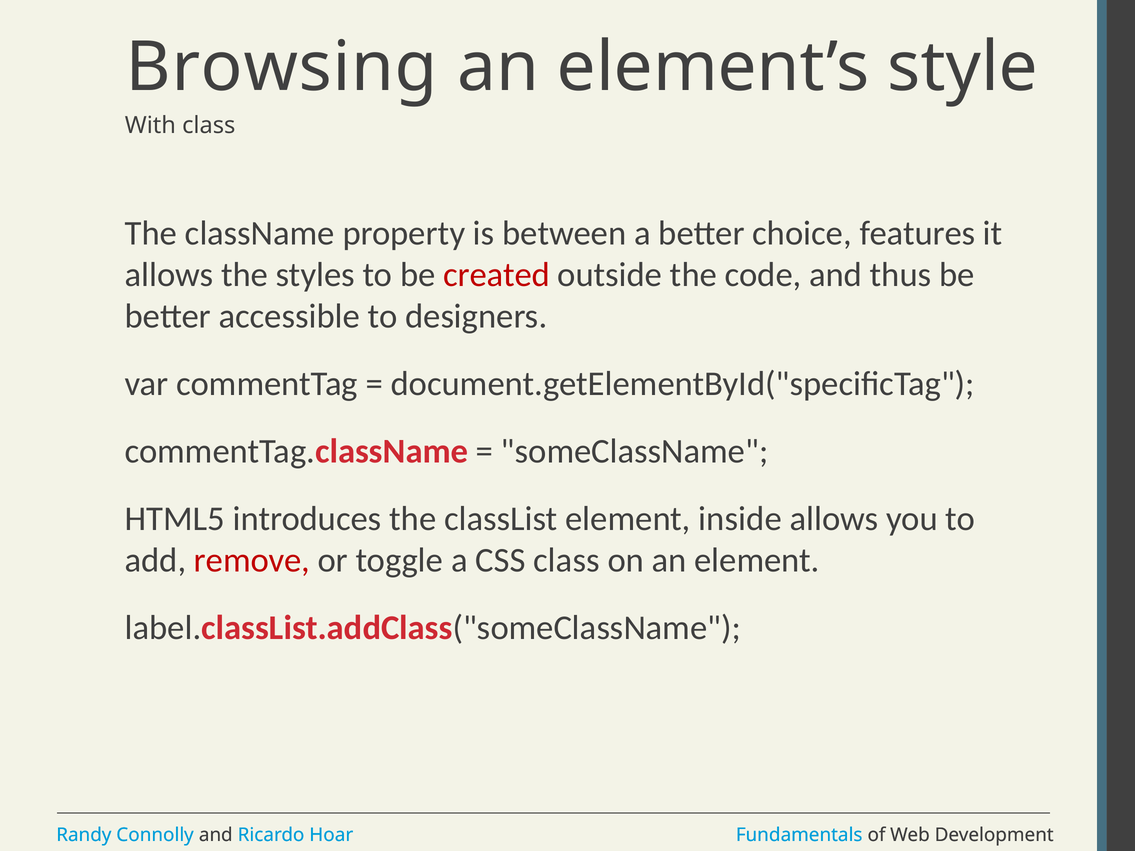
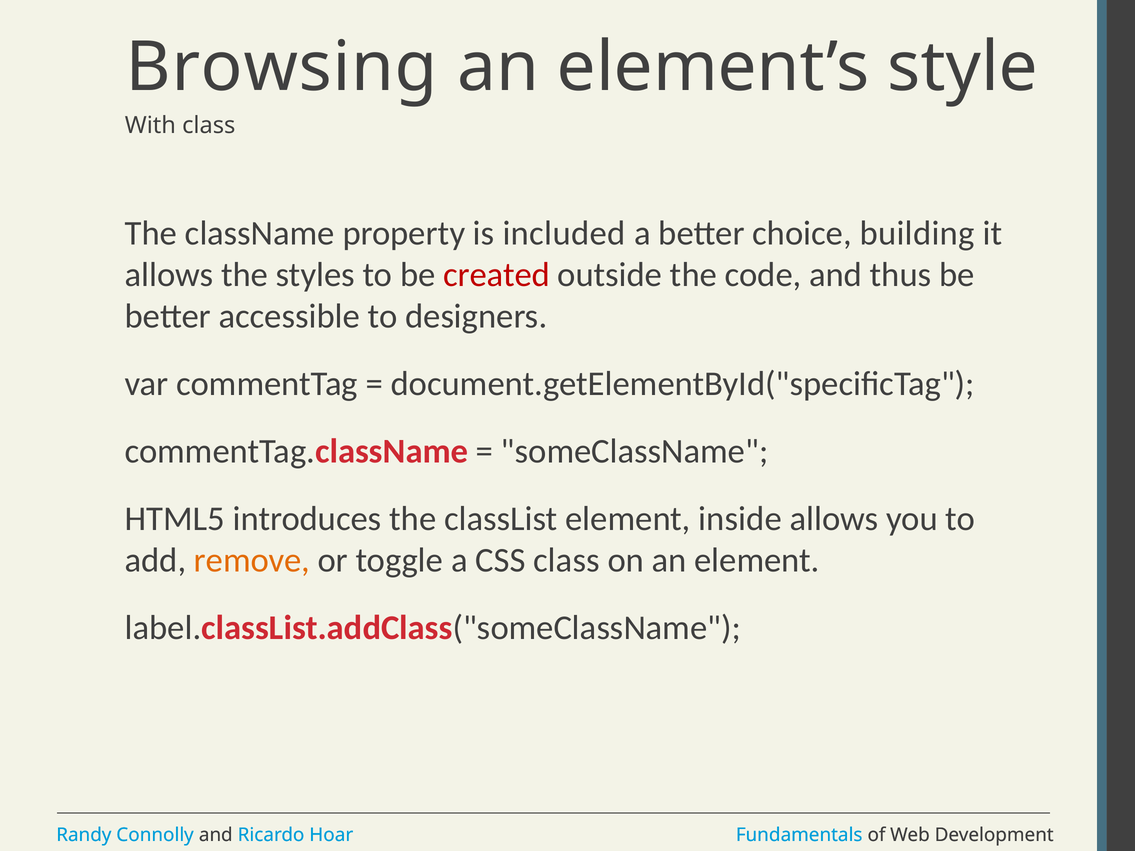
between: between -> included (564, 233)
features: features -> building (917, 233)
remove colour: red -> orange (252, 560)
